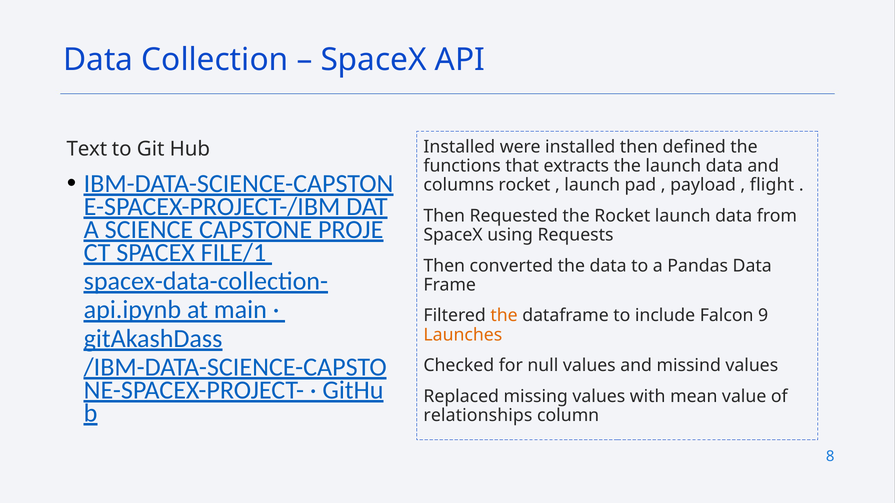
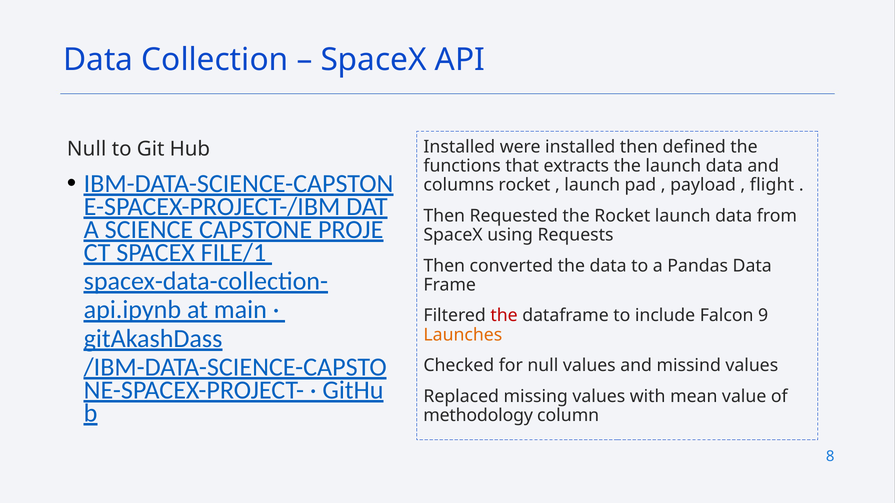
Text: Text -> Null (87, 149)
the colour: orange -> red (504, 316)
relationships: relationships -> methodology (478, 416)
